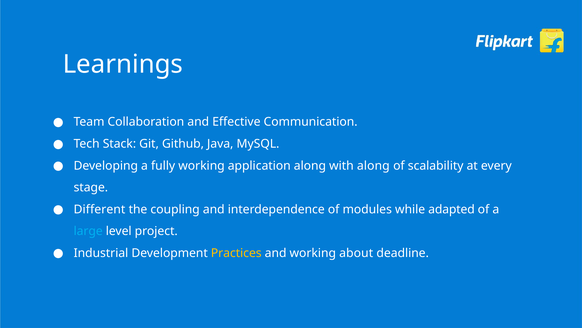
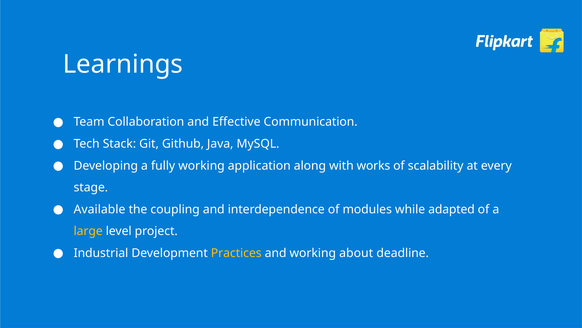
with along: along -> works (373, 165)
Different: Different -> Available (100, 209)
large colour: light blue -> yellow (88, 231)
